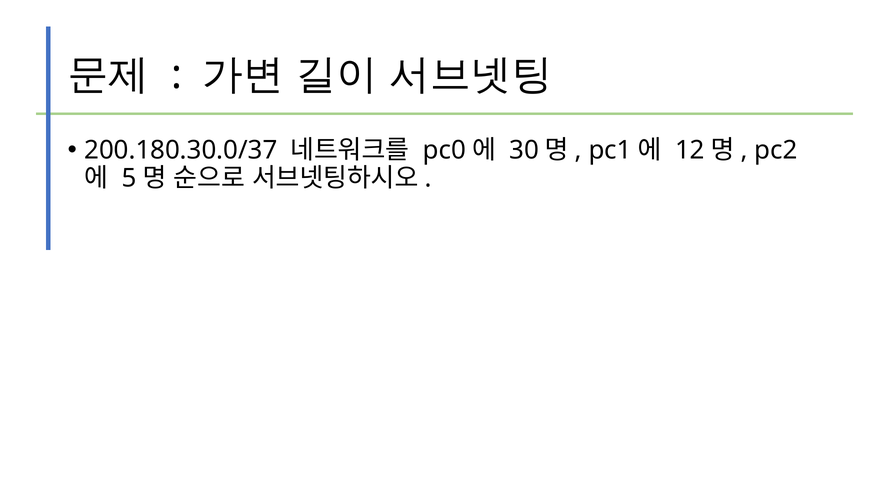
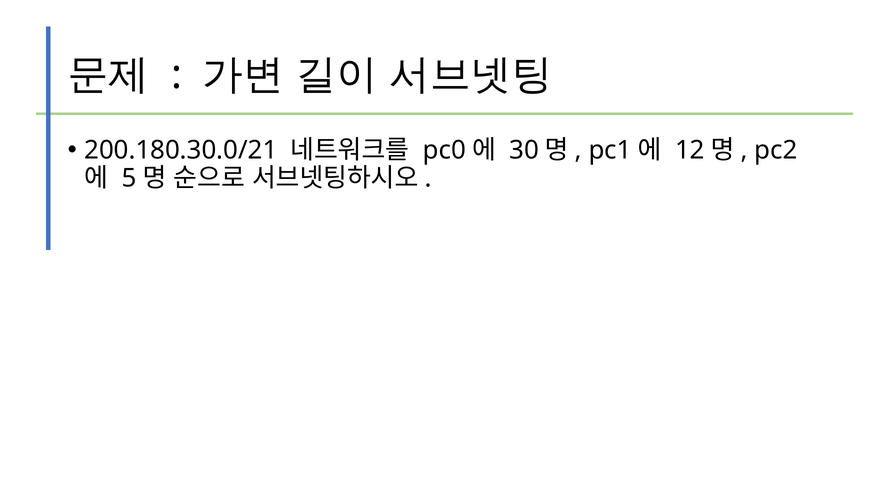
200.180.30.0/37: 200.180.30.0/37 -> 200.180.30.0/21 (181, 150)
